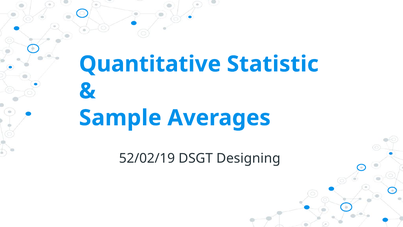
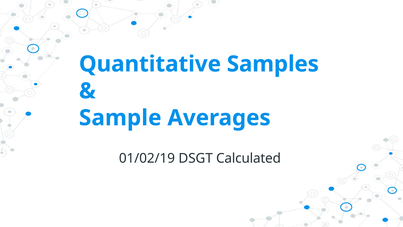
Statistic: Statistic -> Samples (273, 64)
52/02/19: 52/02/19 -> 01/02/19 (147, 158)
Designing: Designing -> Calculated (248, 158)
